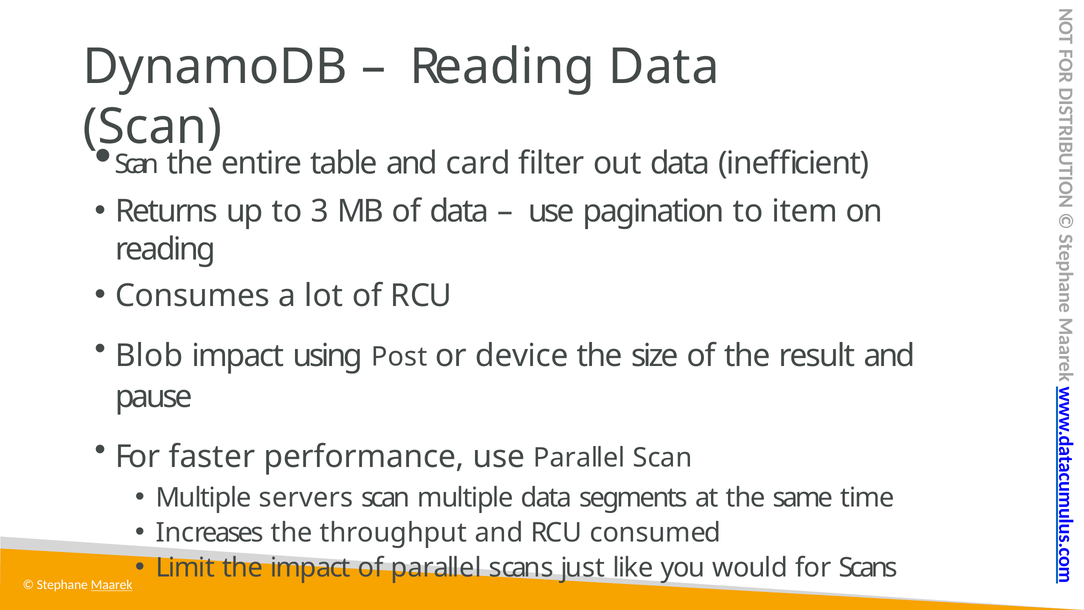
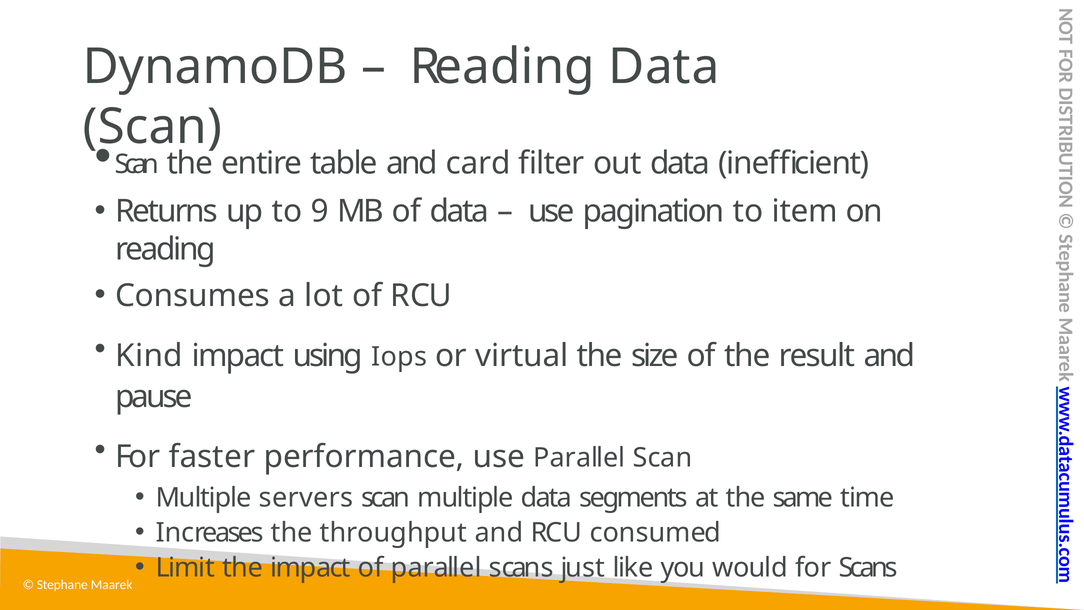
3: 3 -> 9 (320, 211)
Blob: Blob -> Kind (149, 356)
Post: Post -> Iops (399, 357)
device: device -> virtual (522, 356)
Maarek underline: present -> none (112, 585)
